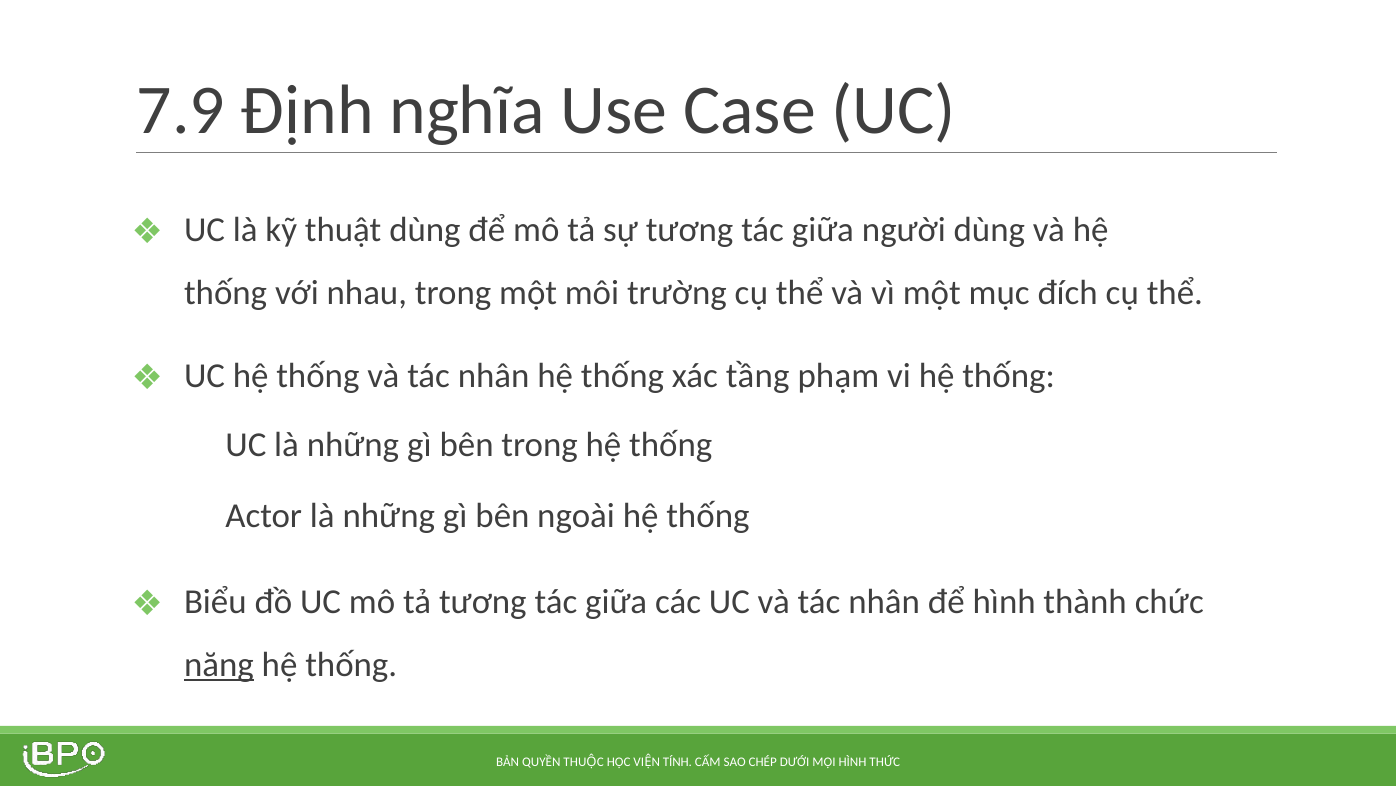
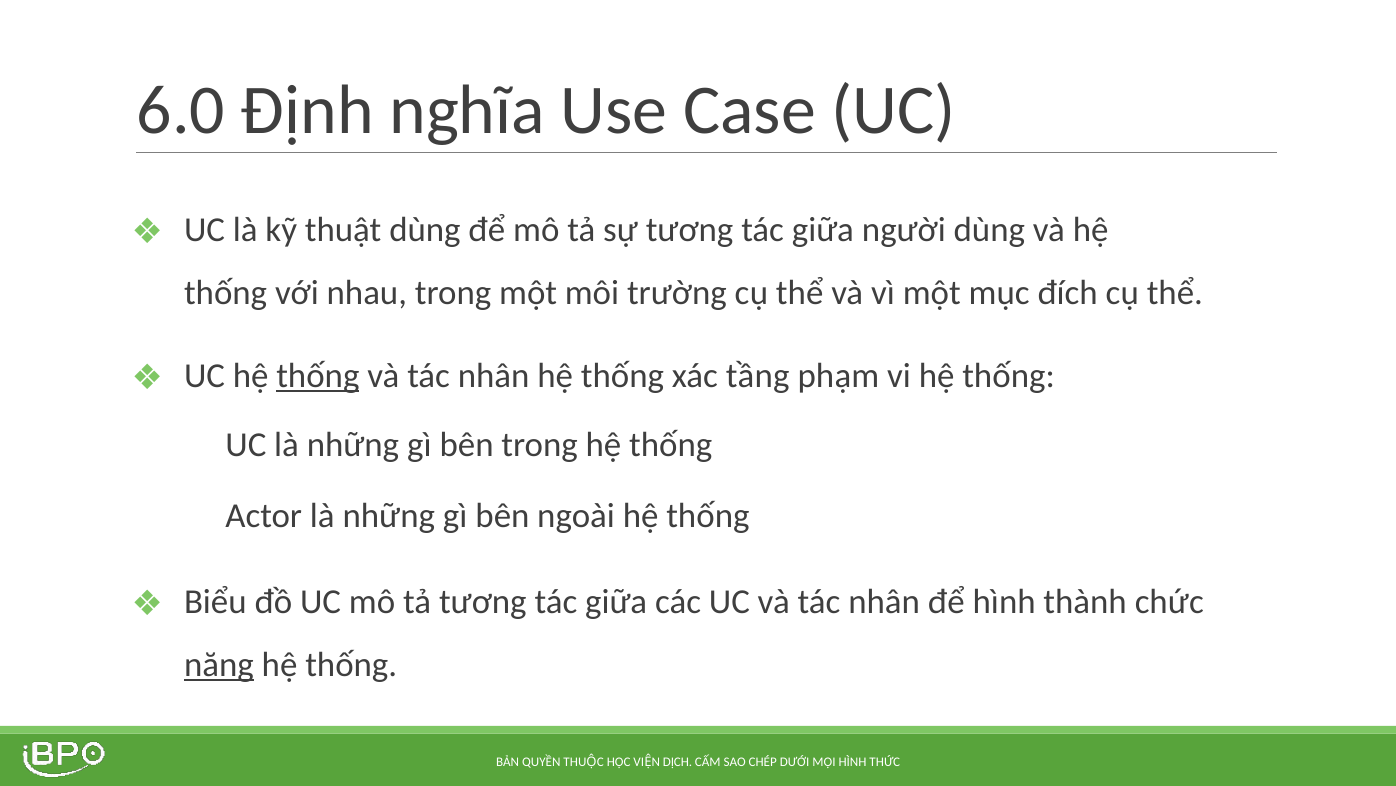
7.9: 7.9 -> 6.0 (181, 110)
thống underline: none -> present (318, 375)
TÍNH: TÍNH -> DỊCH (678, 761)
